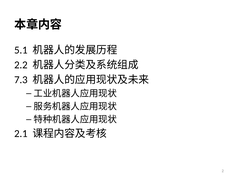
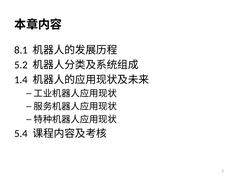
5.1: 5.1 -> 8.1 (21, 50)
2.2: 2.2 -> 5.2 (21, 65)
7.3: 7.3 -> 1.4 (21, 80)
2.1: 2.1 -> 5.4 (21, 133)
